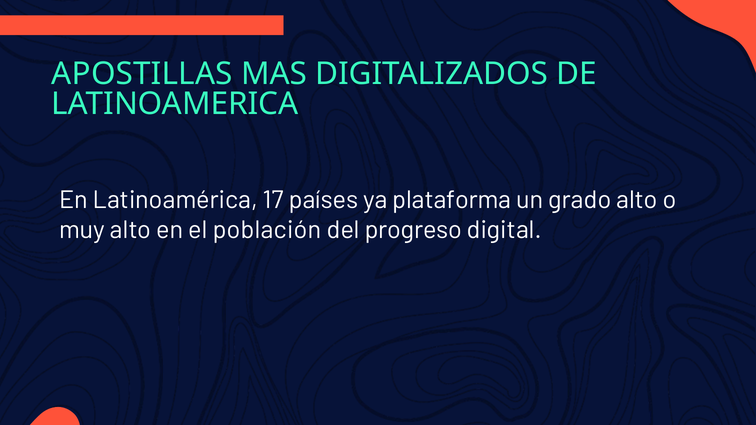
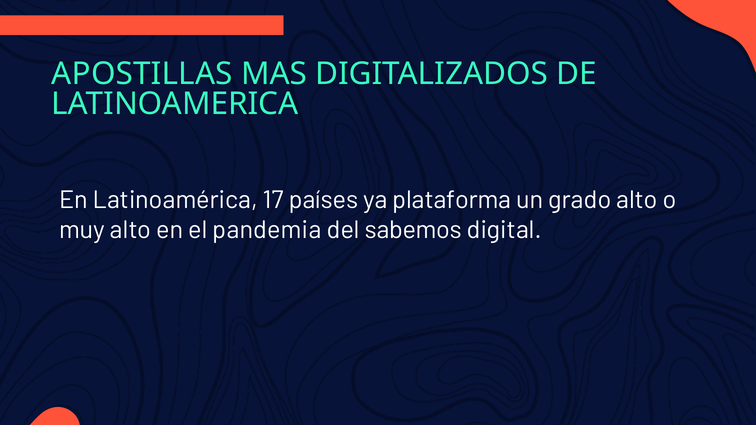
población: población -> pandemia (267, 230)
progreso: progreso -> sabemos (413, 230)
